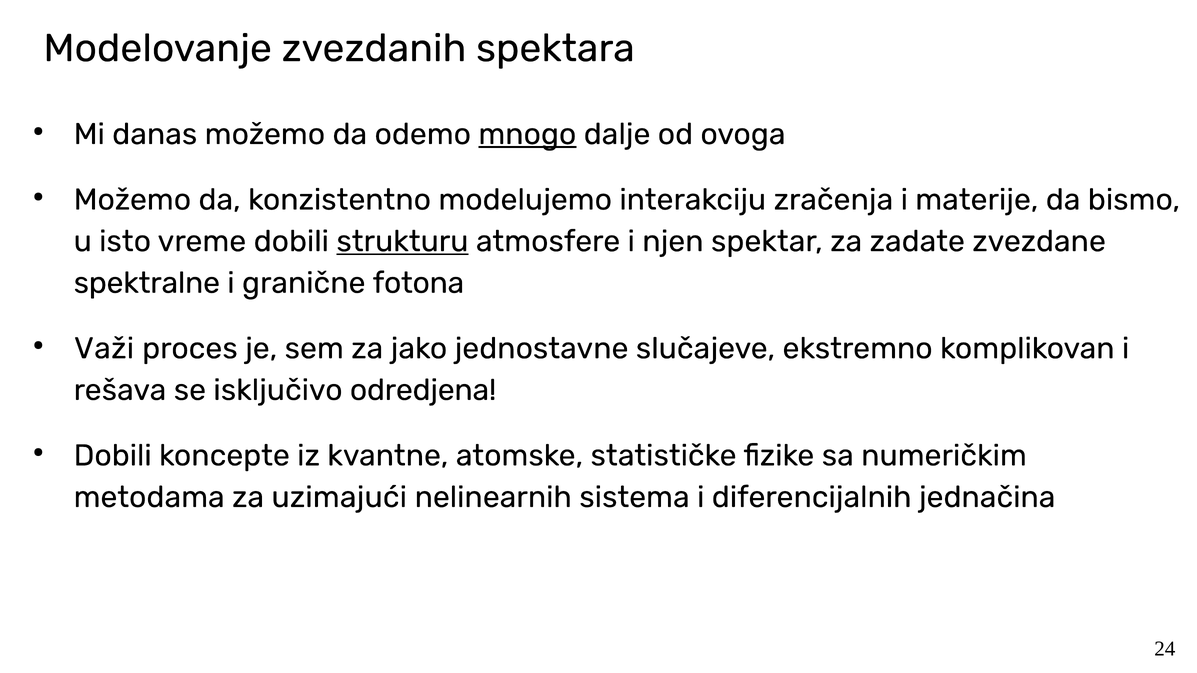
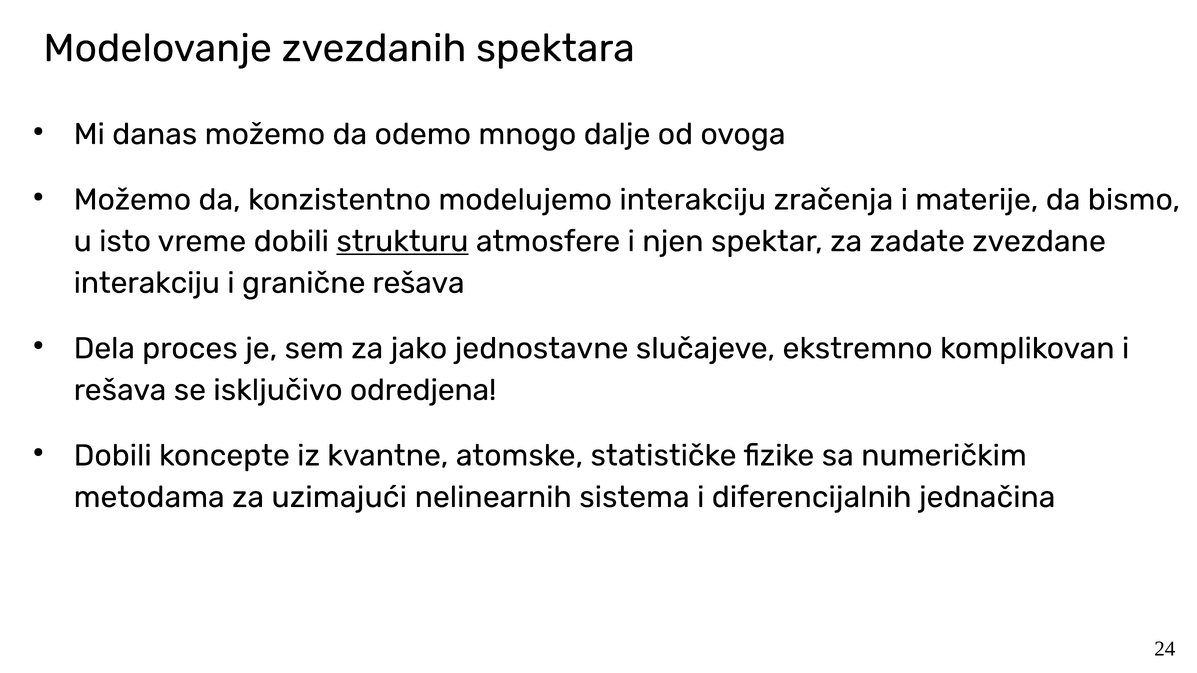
mnogo underline: present -> none (527, 134)
spektralne: spektralne -> interakciju (147, 283)
granične fotona: fotona -> rešava (418, 283)
Važi: Važi -> Dela (104, 349)
